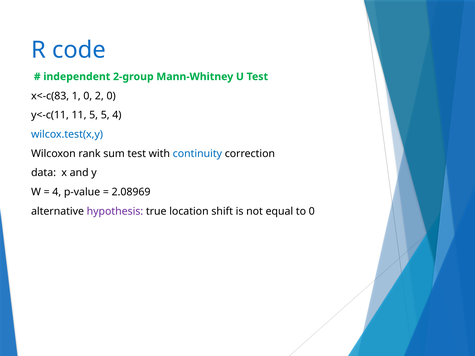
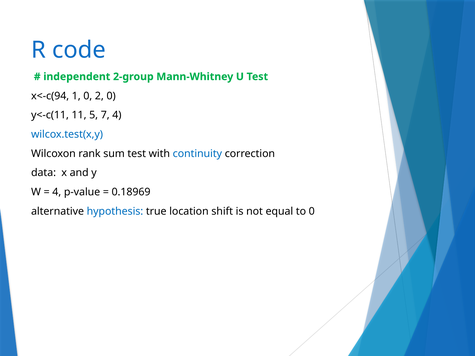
x<-c(83: x<-c(83 -> x<-c(94 (50, 96)
5 5: 5 -> 7 (105, 115)
2.08969: 2.08969 -> 0.18969 (131, 192)
hypothesis colour: purple -> blue (115, 211)
